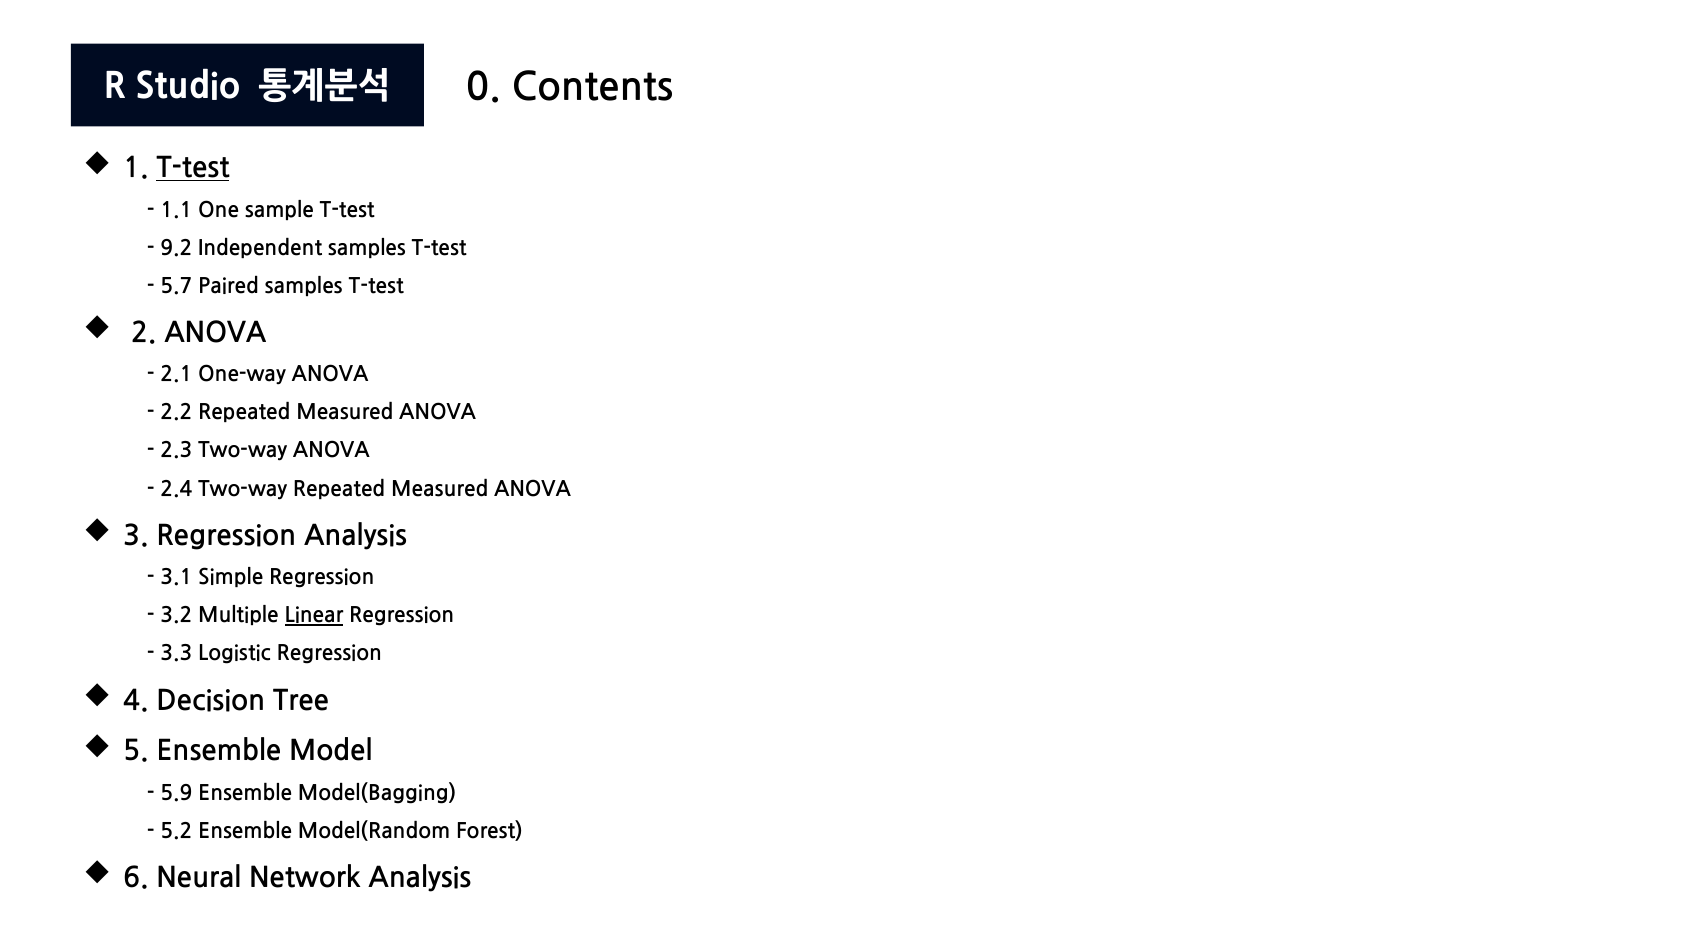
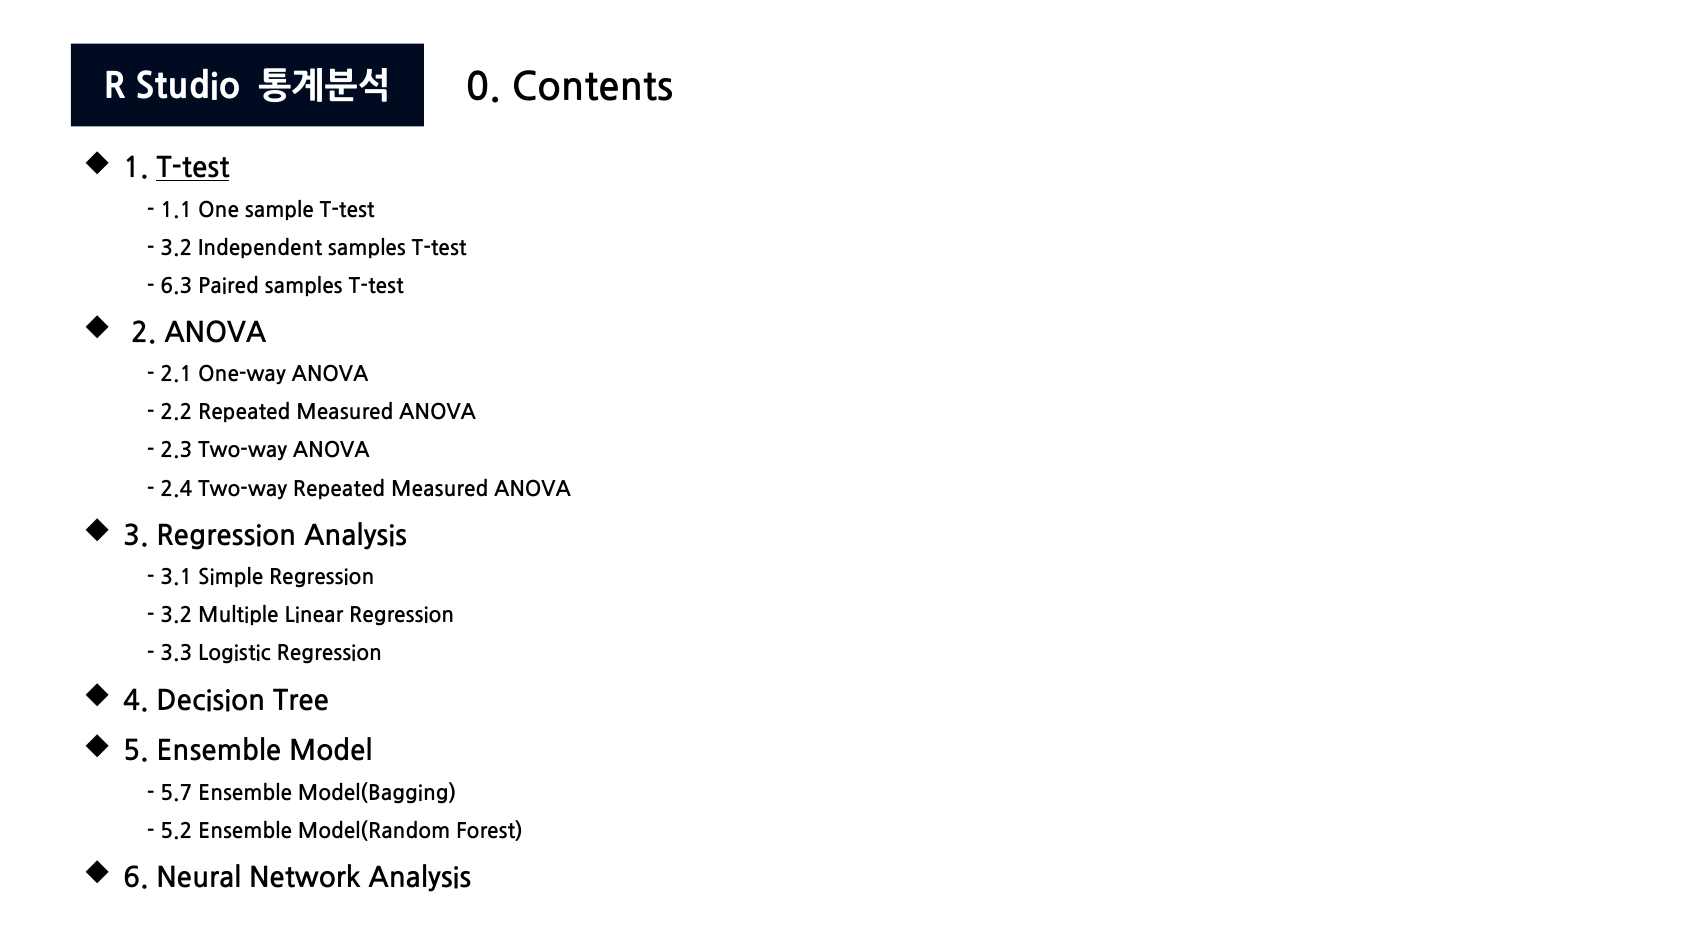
9.2: 9.2 -> 3.2 (176, 248)
5.7: 5.7 -> 6.3 (176, 286)
Linear underline: present -> none (314, 616)
5.9: 5.9 -> 5.7 (176, 793)
